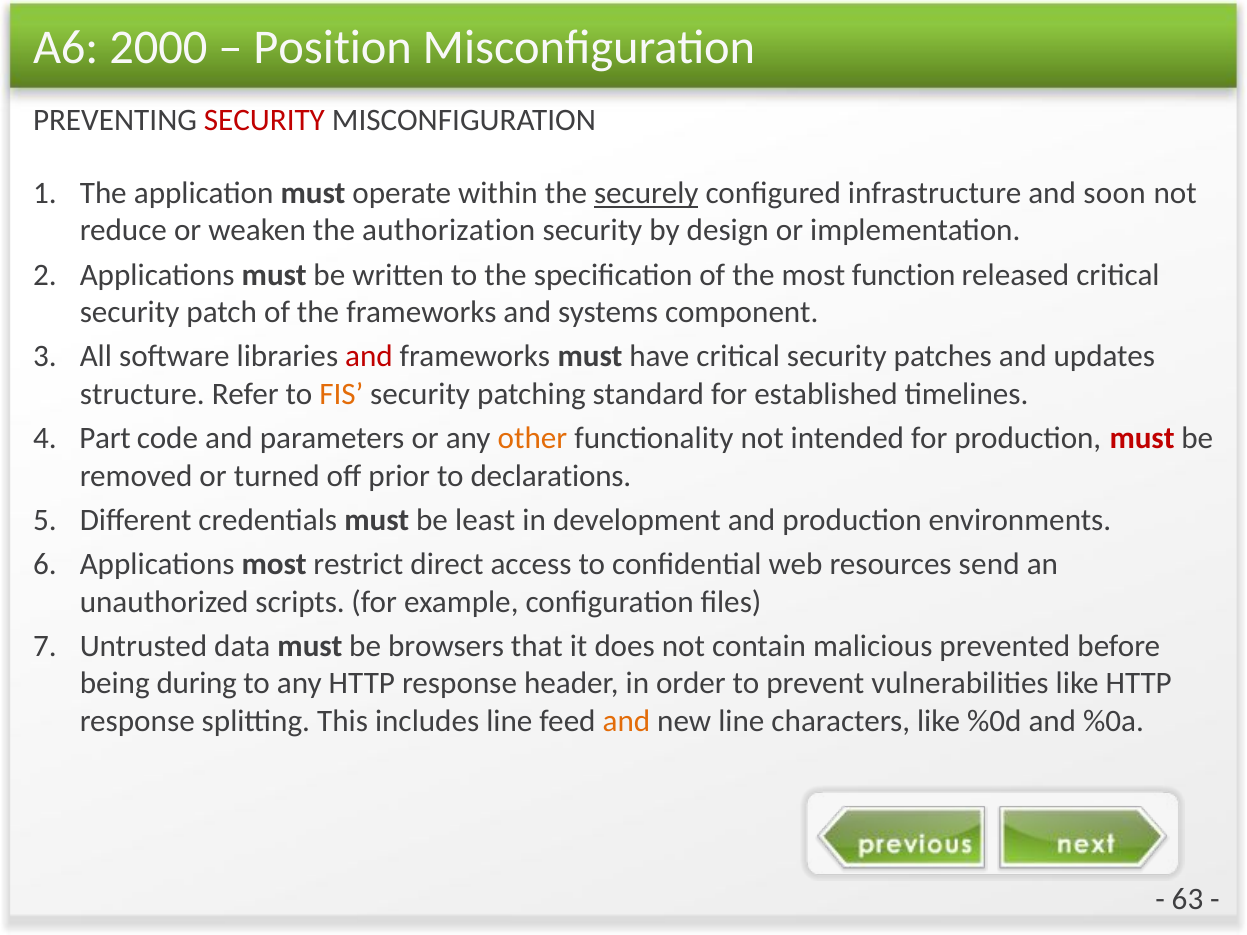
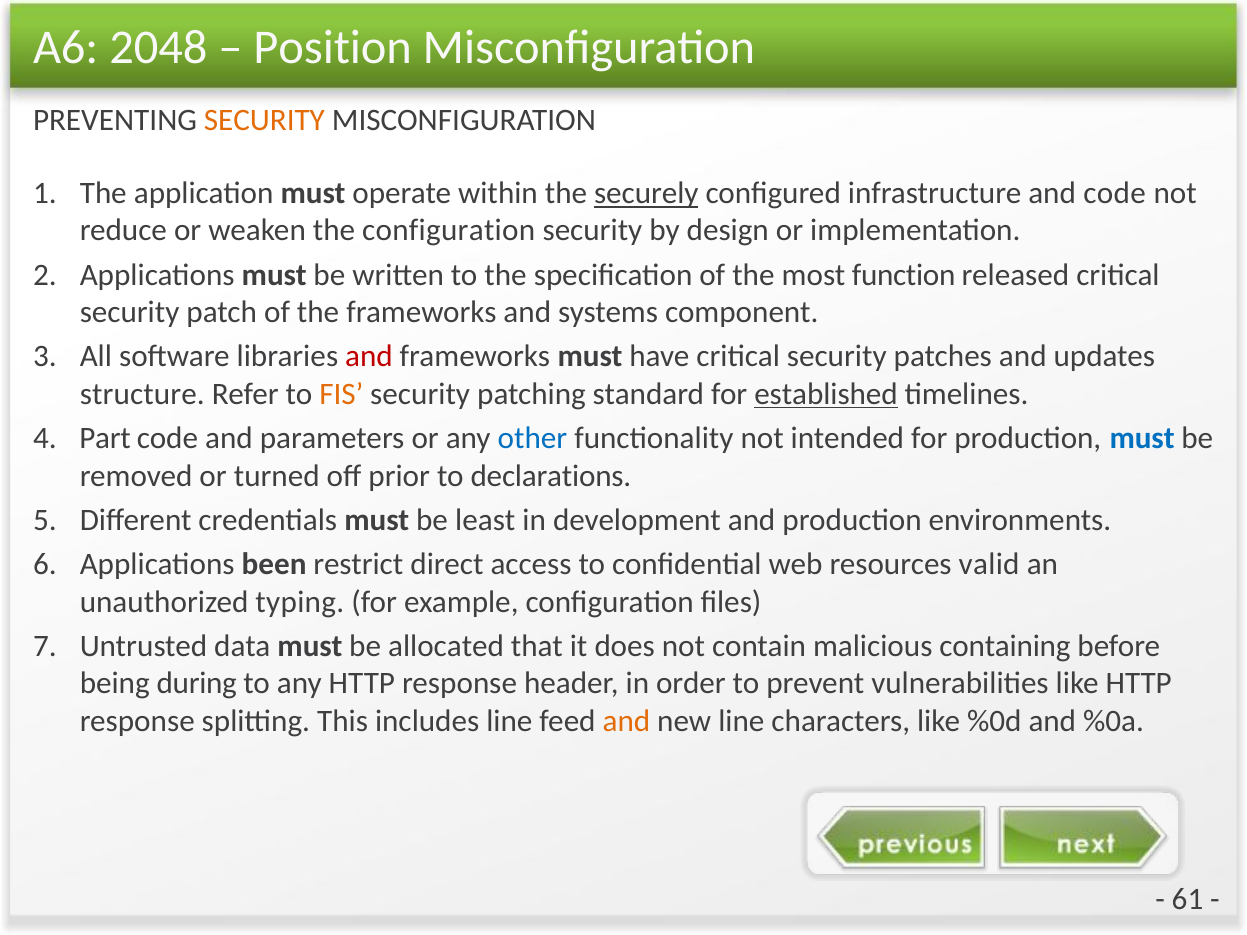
2000: 2000 -> 2048 (158, 47)
SECURITY colour: red -> orange (264, 121)
and soon: soon -> code (1115, 193)
the authorization: authorization -> configuration (449, 231)
established underline: none -> present (826, 394)
other colour: orange -> blue (532, 439)
must colour: red -> blue (1142, 439)
Applications most: most -> been (274, 565)
send: send -> valid (989, 565)
scripts: scripts -> typing (300, 602)
browsers: browsers -> allocated (446, 646)
prevented: prevented -> containing (1005, 646)
63: 63 -> 61 (1188, 900)
